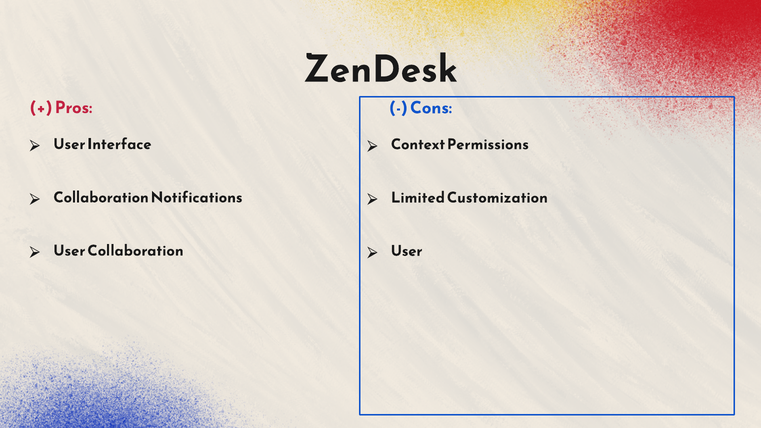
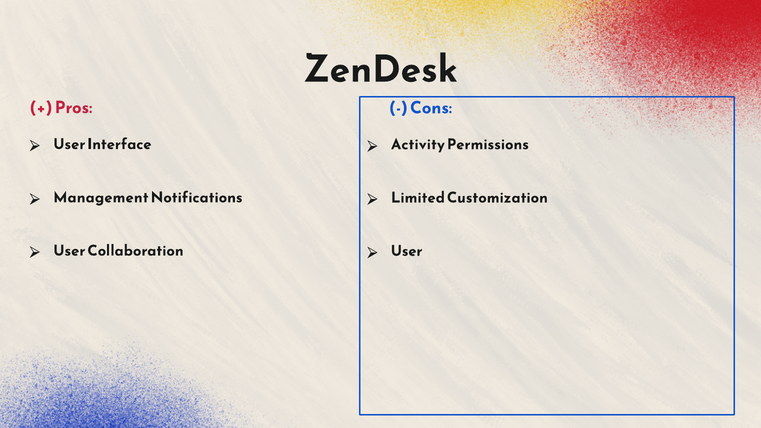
Context: Context -> Activity (418, 144)
Collaboration: Collaboration -> Management (101, 197)
